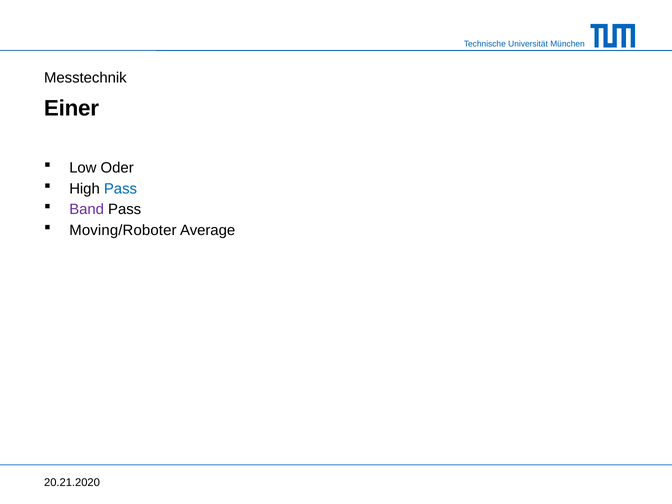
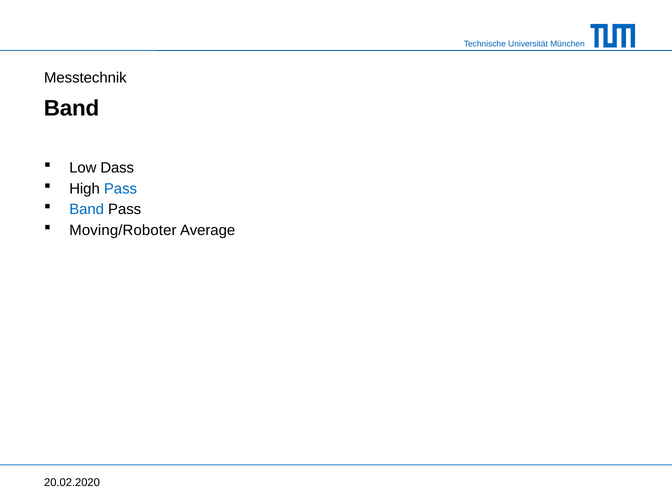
Einer: Einer -> Band (72, 108)
Oder: Oder -> Dass (117, 168)
Band colour: purple -> blue (87, 209)
20.21.2020: 20.21.2020 -> 20.02.2020 (72, 482)
